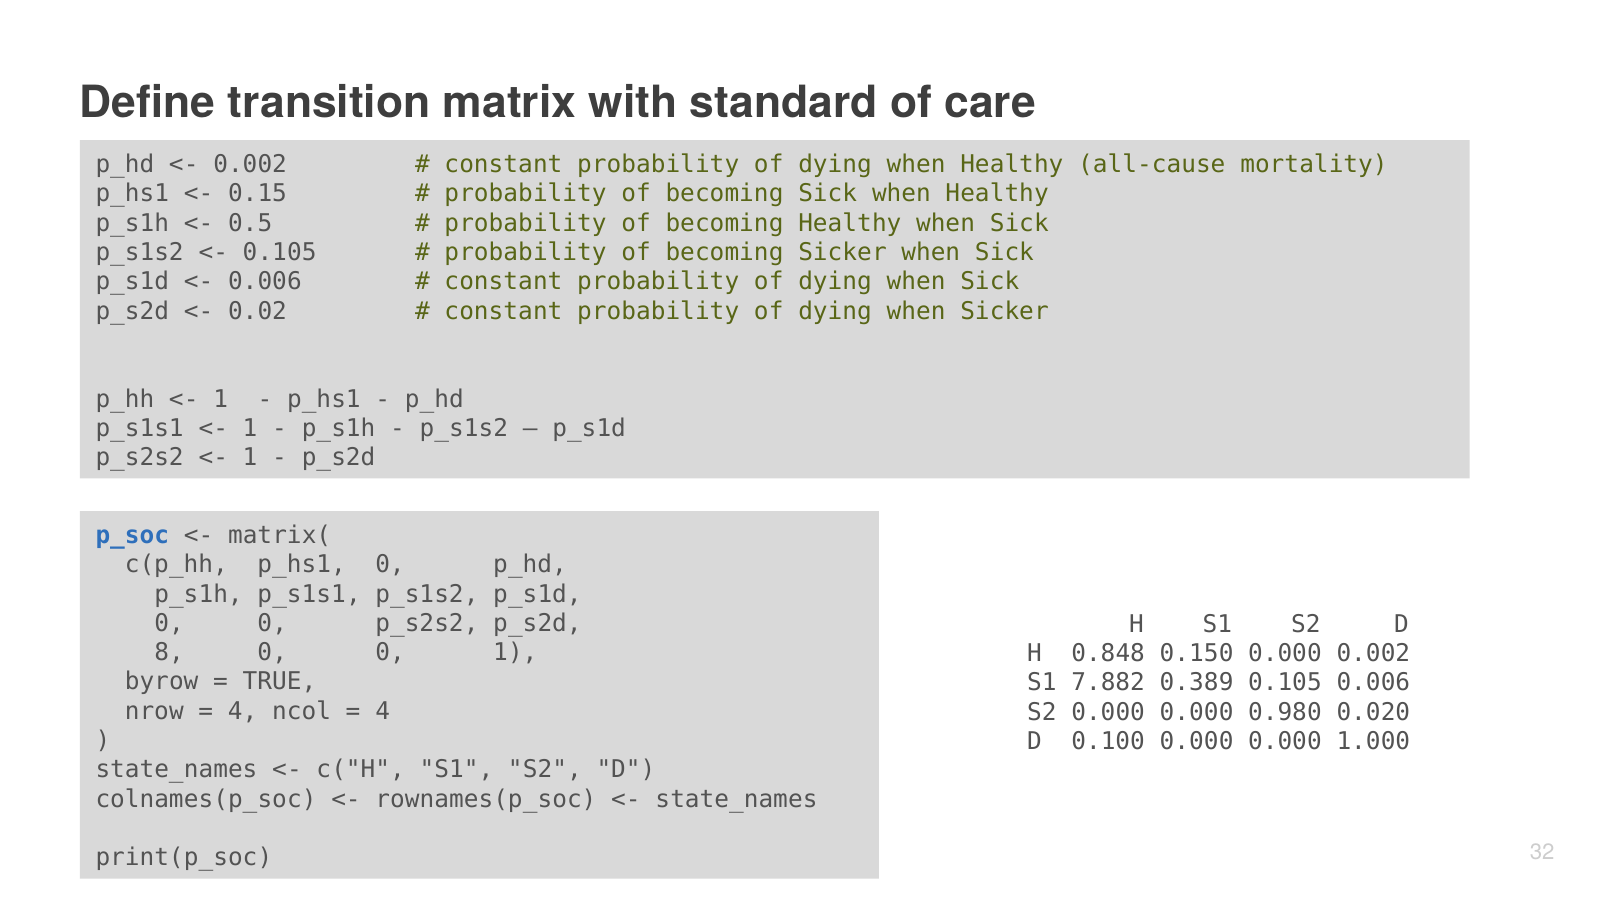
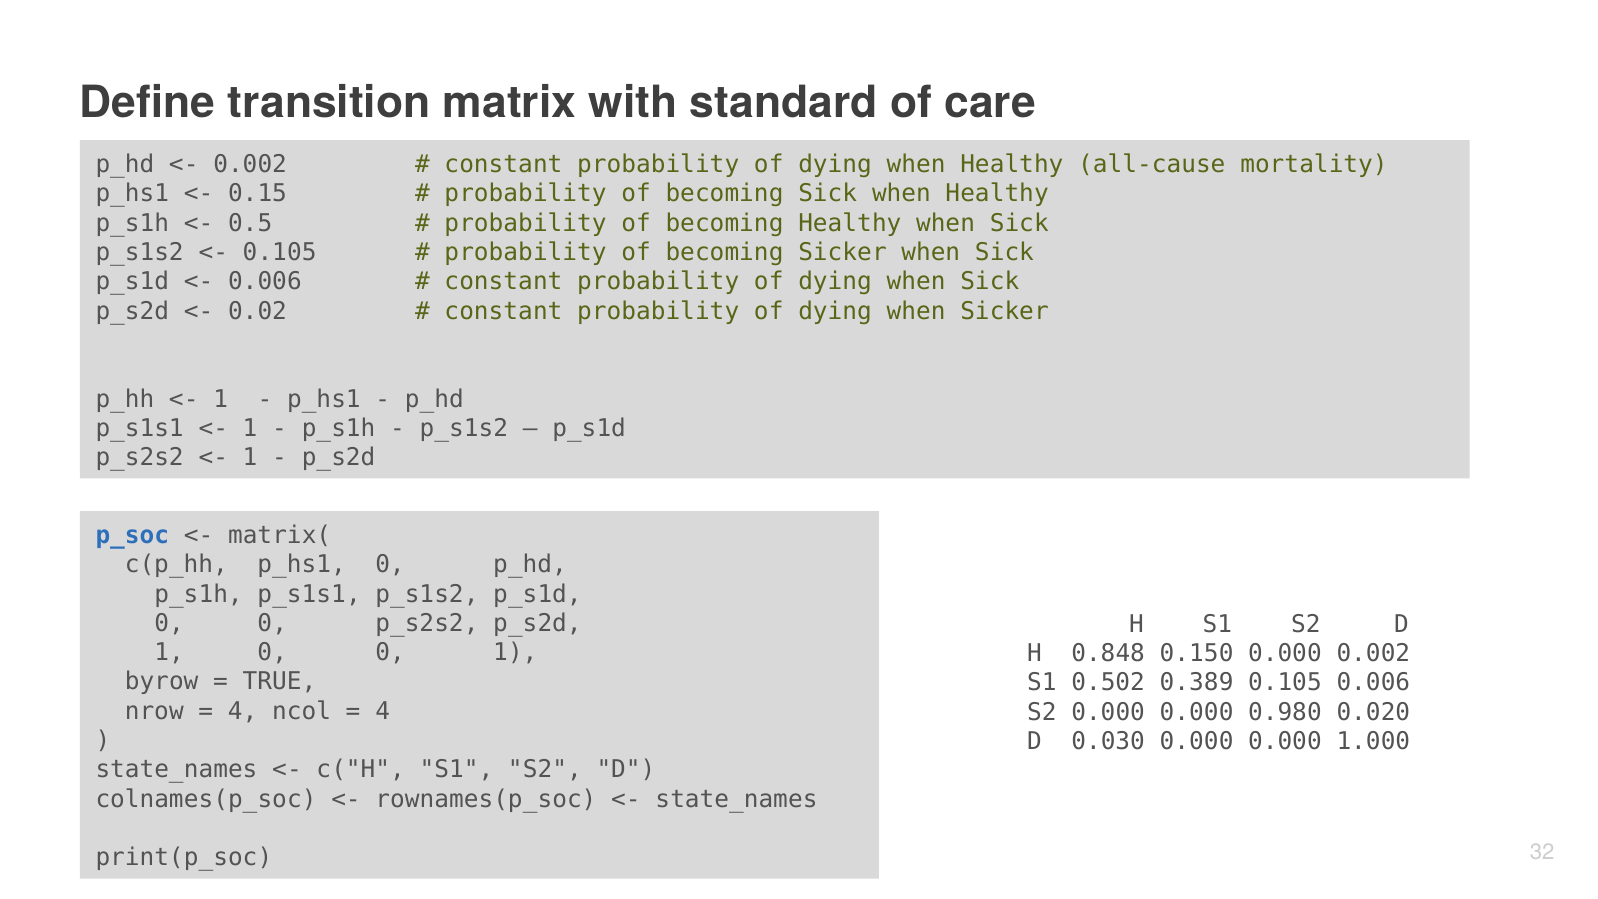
8: 8 -> 1 (169, 653)
7.882: 7.882 -> 0.502 (1108, 683)
0.100: 0.100 -> 0.030 (1108, 741)
